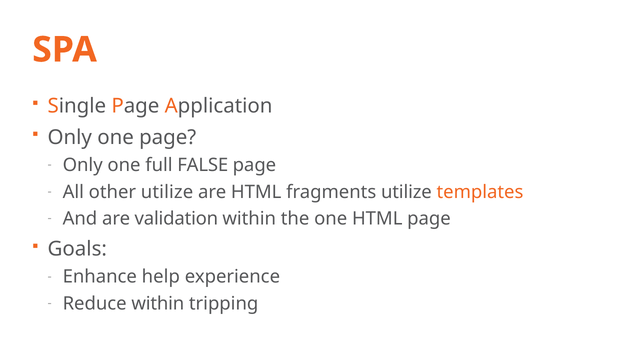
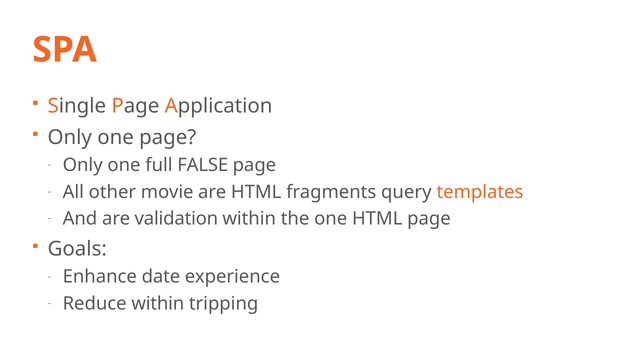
other utilize: utilize -> movie (167, 192)
fragments utilize: utilize -> query (406, 192)
help: help -> date (161, 277)
